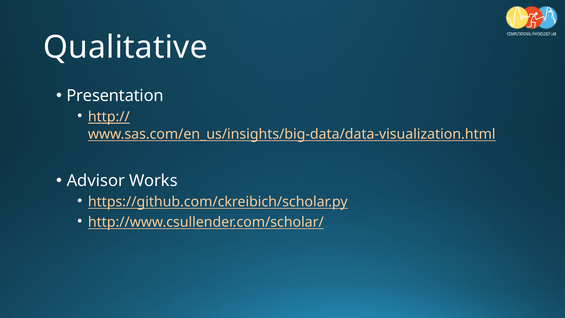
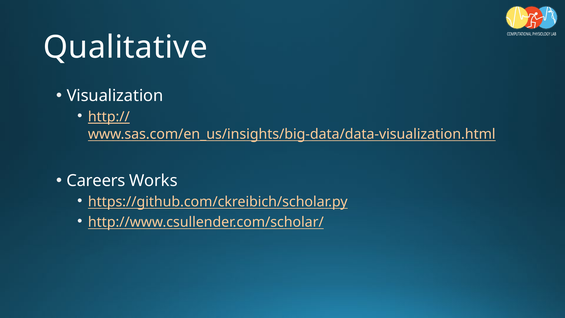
Presentation: Presentation -> Visualization (115, 96)
Advisor: Advisor -> Careers (96, 181)
